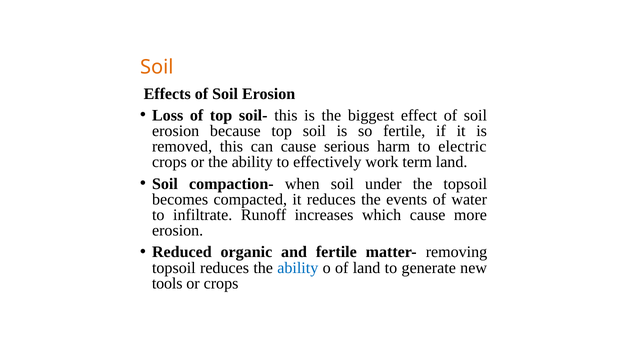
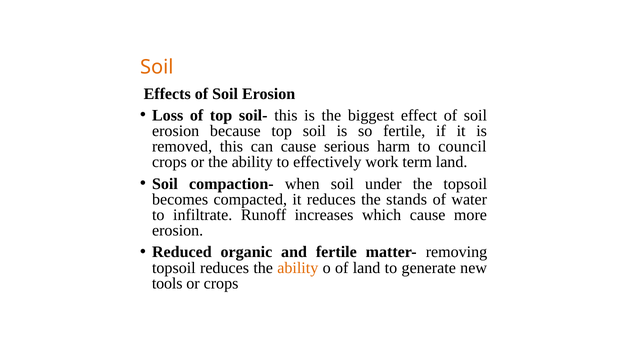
electric: electric -> council (462, 147)
events: events -> stands (407, 199)
ability colour: blue -> orange (298, 268)
